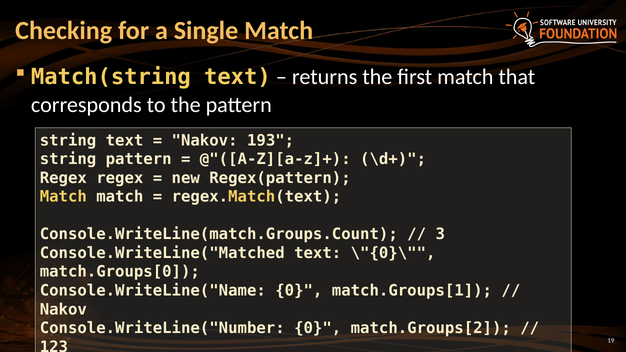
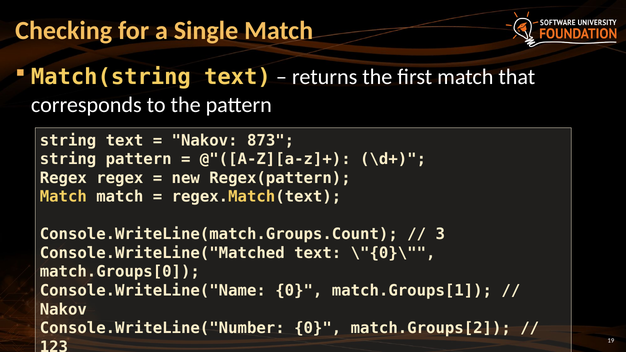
193: 193 -> 873 (271, 140)
